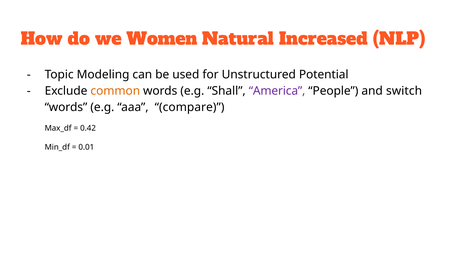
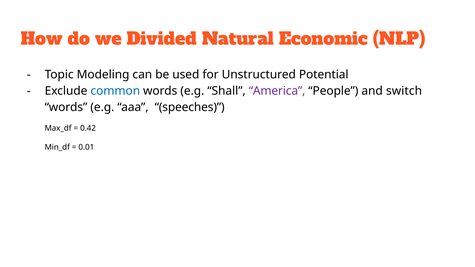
Women: Women -> Divided (162, 39)
Increased: Increased -> Economic (323, 39)
common colour: orange -> blue (115, 91)
compare: compare -> speeches (190, 107)
